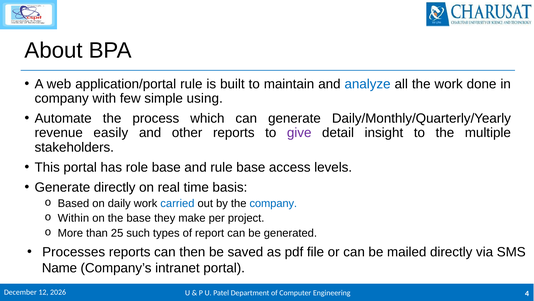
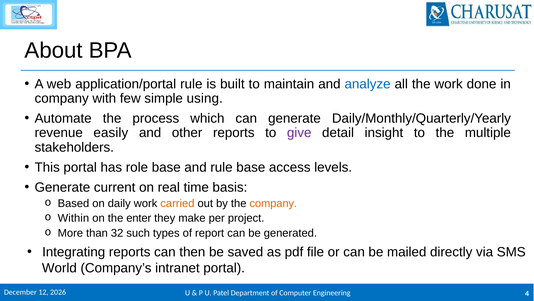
Generate directly: directly -> current (115, 187)
carried colour: blue -> orange (177, 203)
company colour: blue -> orange (273, 203)
the base: base -> enter (139, 218)
25: 25 -> 32 (117, 233)
Processes: Processes -> Integrating (74, 252)
Name: Name -> World (59, 268)
